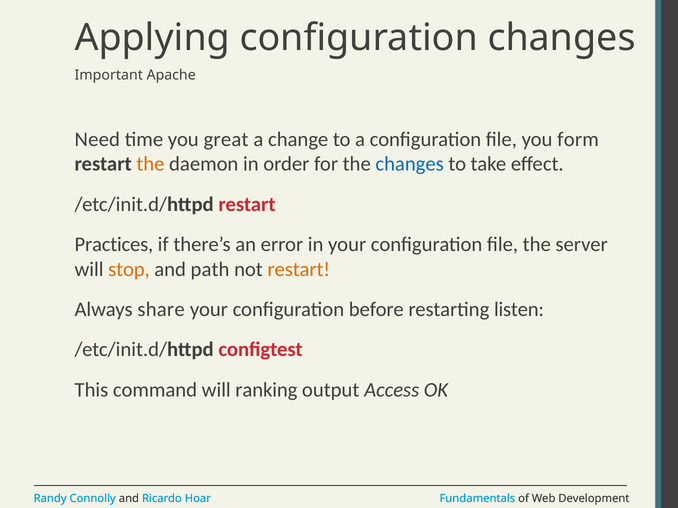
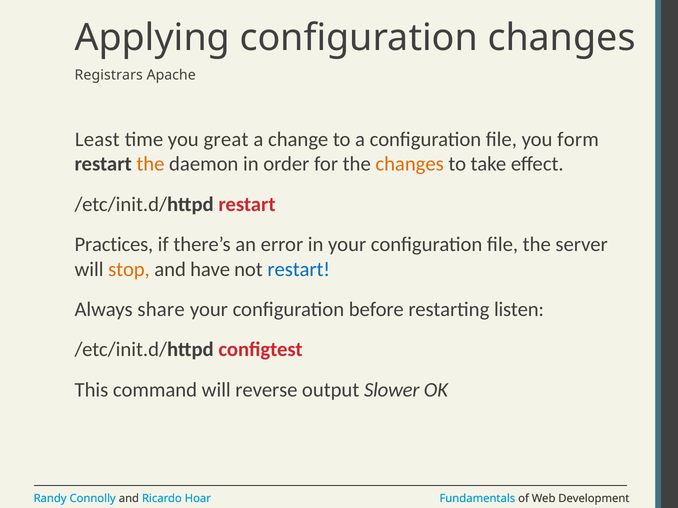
Important: Important -> Registrars (109, 75)
Need: Need -> Least (97, 139)
changes colour: blue -> orange (410, 164)
path: path -> have (210, 269)
restart colour: orange -> blue (299, 269)
ranking: ranking -> reverse (266, 390)
Access: Access -> Slower (392, 390)
